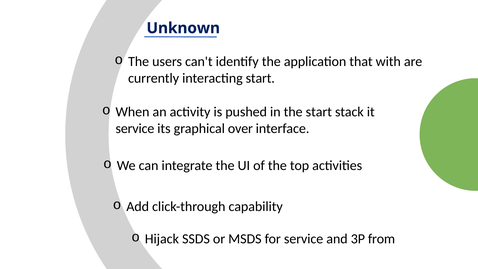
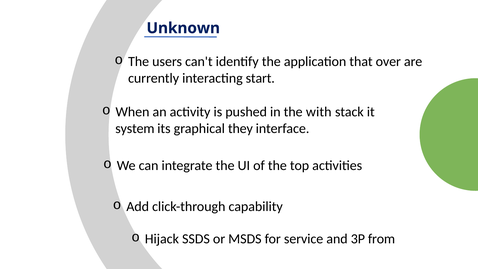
with: with -> over (388, 61)
the start: start -> with (319, 112)
service: service -> system (135, 129)
over: over -> they (240, 129)
